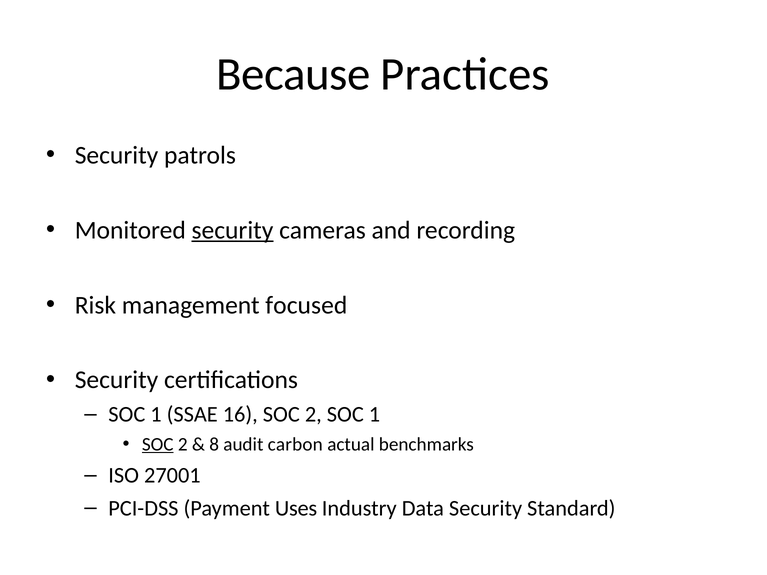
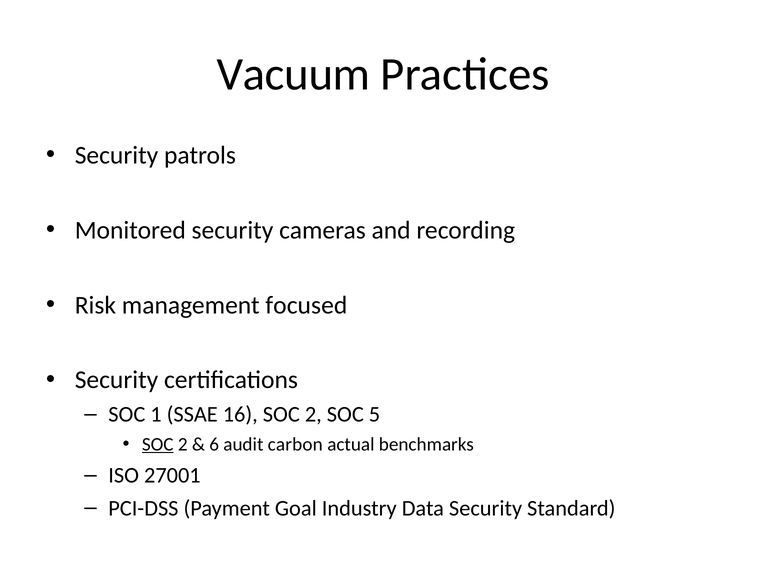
Because: Because -> Vacuum (293, 74)
security underline: present -> none (232, 230)
2 SOC 1: 1 -> 5 (375, 415)
8: 8 -> 6 (214, 445)
Uses: Uses -> Goal (296, 508)
